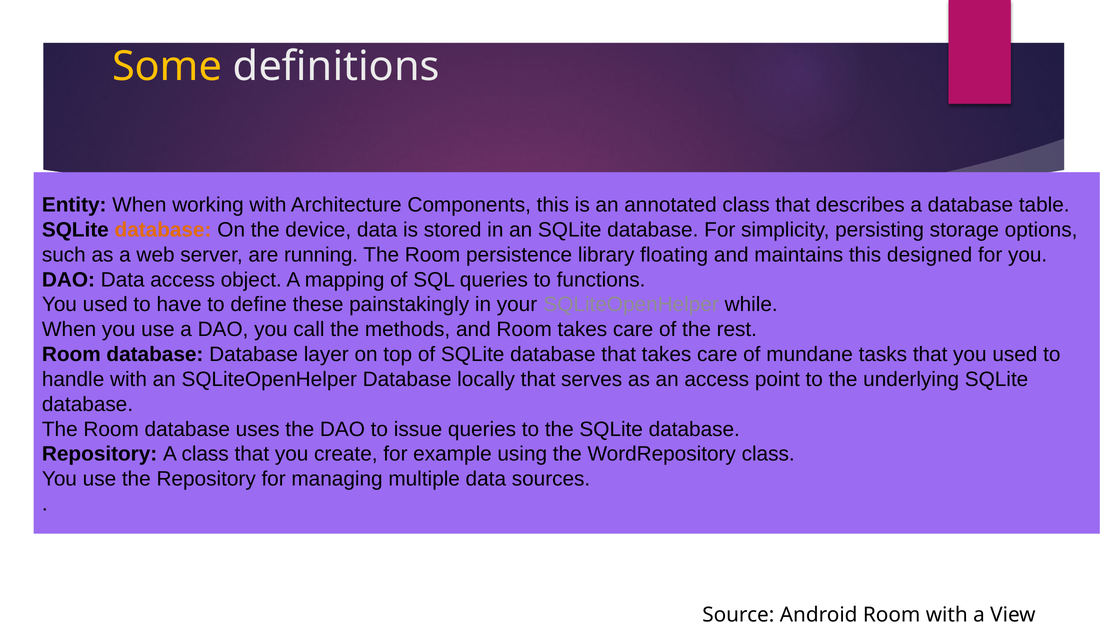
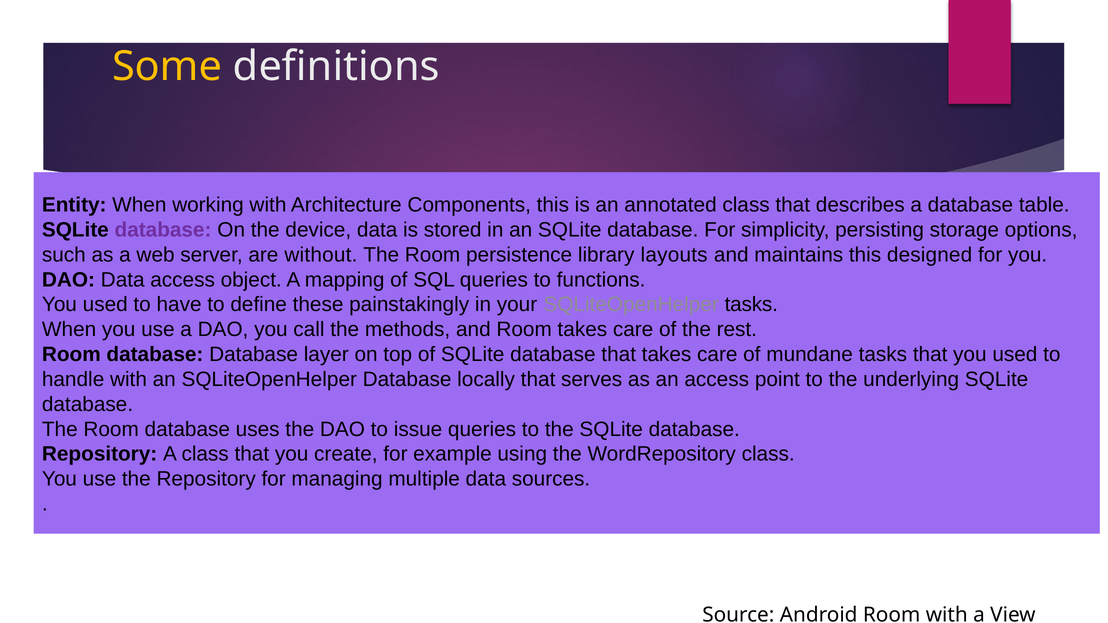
database colour: orange -> purple (163, 230)
running: running -> without (321, 255)
floating: floating -> layouts (674, 255)
SQLiteOpenHelper while: while -> tasks (751, 305)
